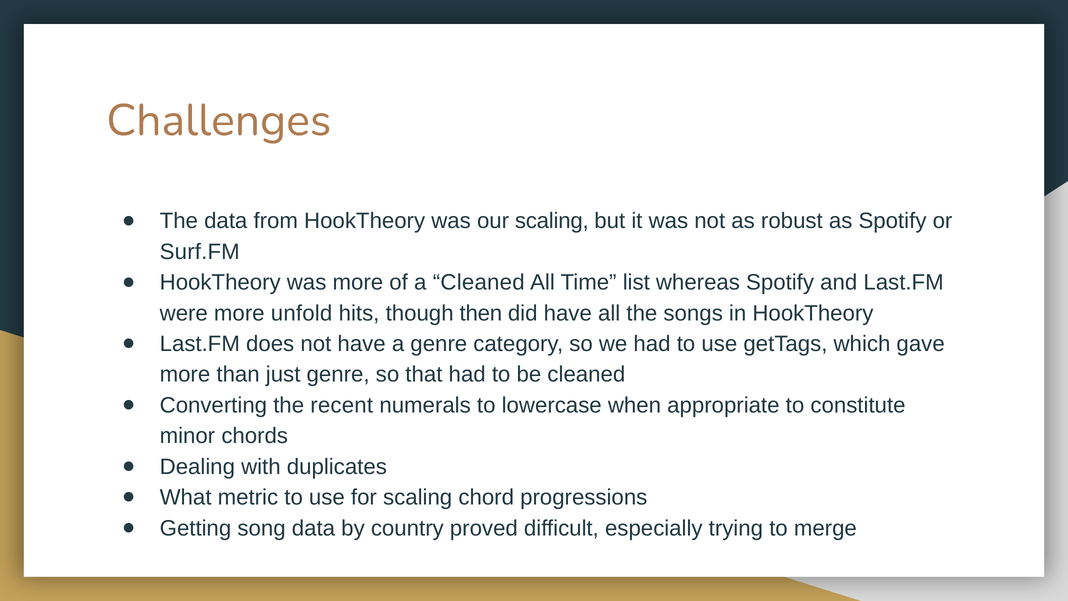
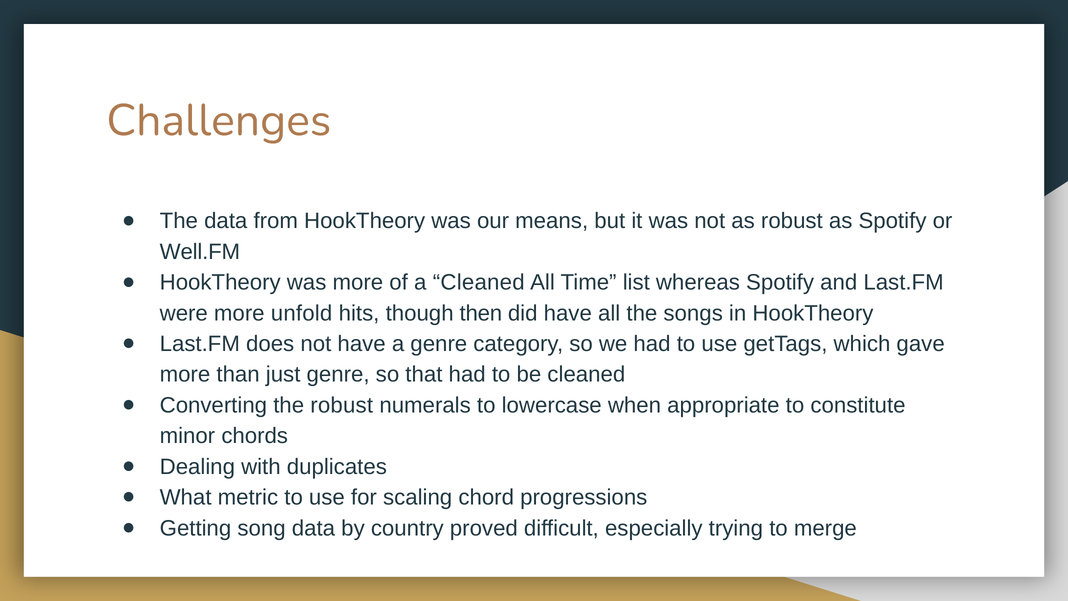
our scaling: scaling -> means (552, 221)
Surf.FM: Surf.FM -> Well.FM (200, 252)
the recent: recent -> robust (342, 405)
